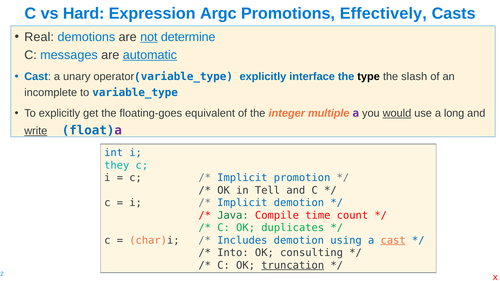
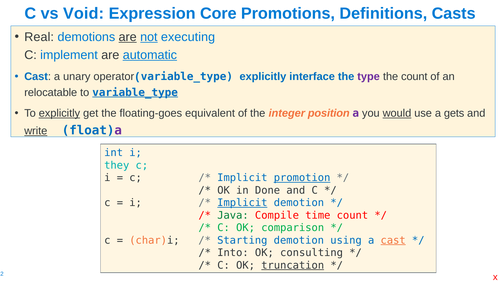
Hard: Hard -> Void (84, 14)
Argc: Argc -> Core (218, 14)
Effectively: Effectively -> Definitions (383, 14)
are underline: none -> present (128, 37)
determine: determine -> executing (188, 37)
messages: messages -> implement (69, 55)
type colour: black -> purple (369, 77)
the slash: slash -> count (414, 77)
incomplete: incomplete -> relocatable (51, 93)
variable_type underline: none -> present (135, 93)
explicitly underline: none -> present (59, 113)
multiple: multiple -> position (329, 113)
long: long -> gets (454, 113)
promotion underline: none -> present (302, 178)
Tell: Tell -> Done (268, 190)
Implicit underline: none -> present (242, 203)
duplicates: duplicates -> comparison (293, 228)
Includes: Includes -> Starting (242, 240)
